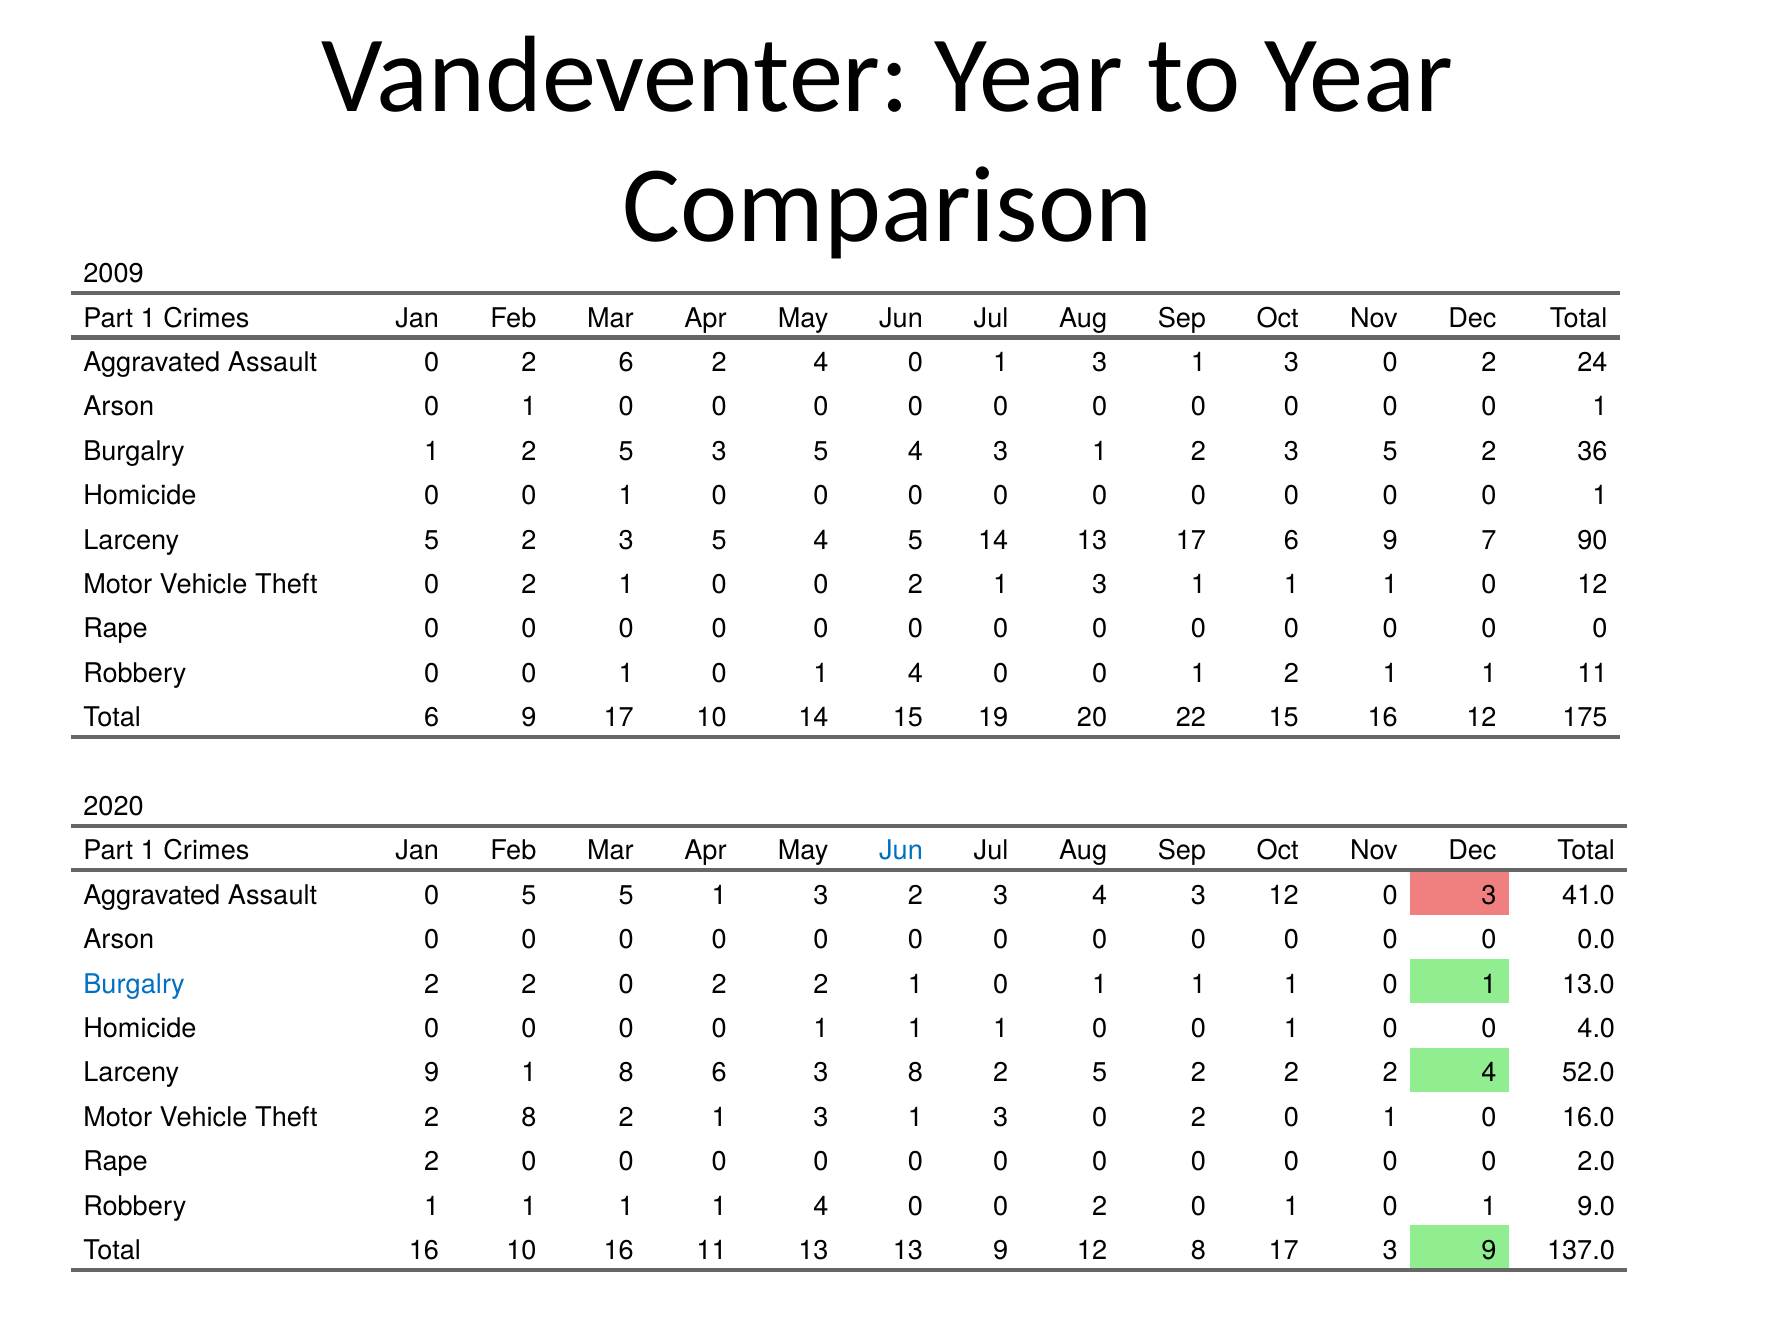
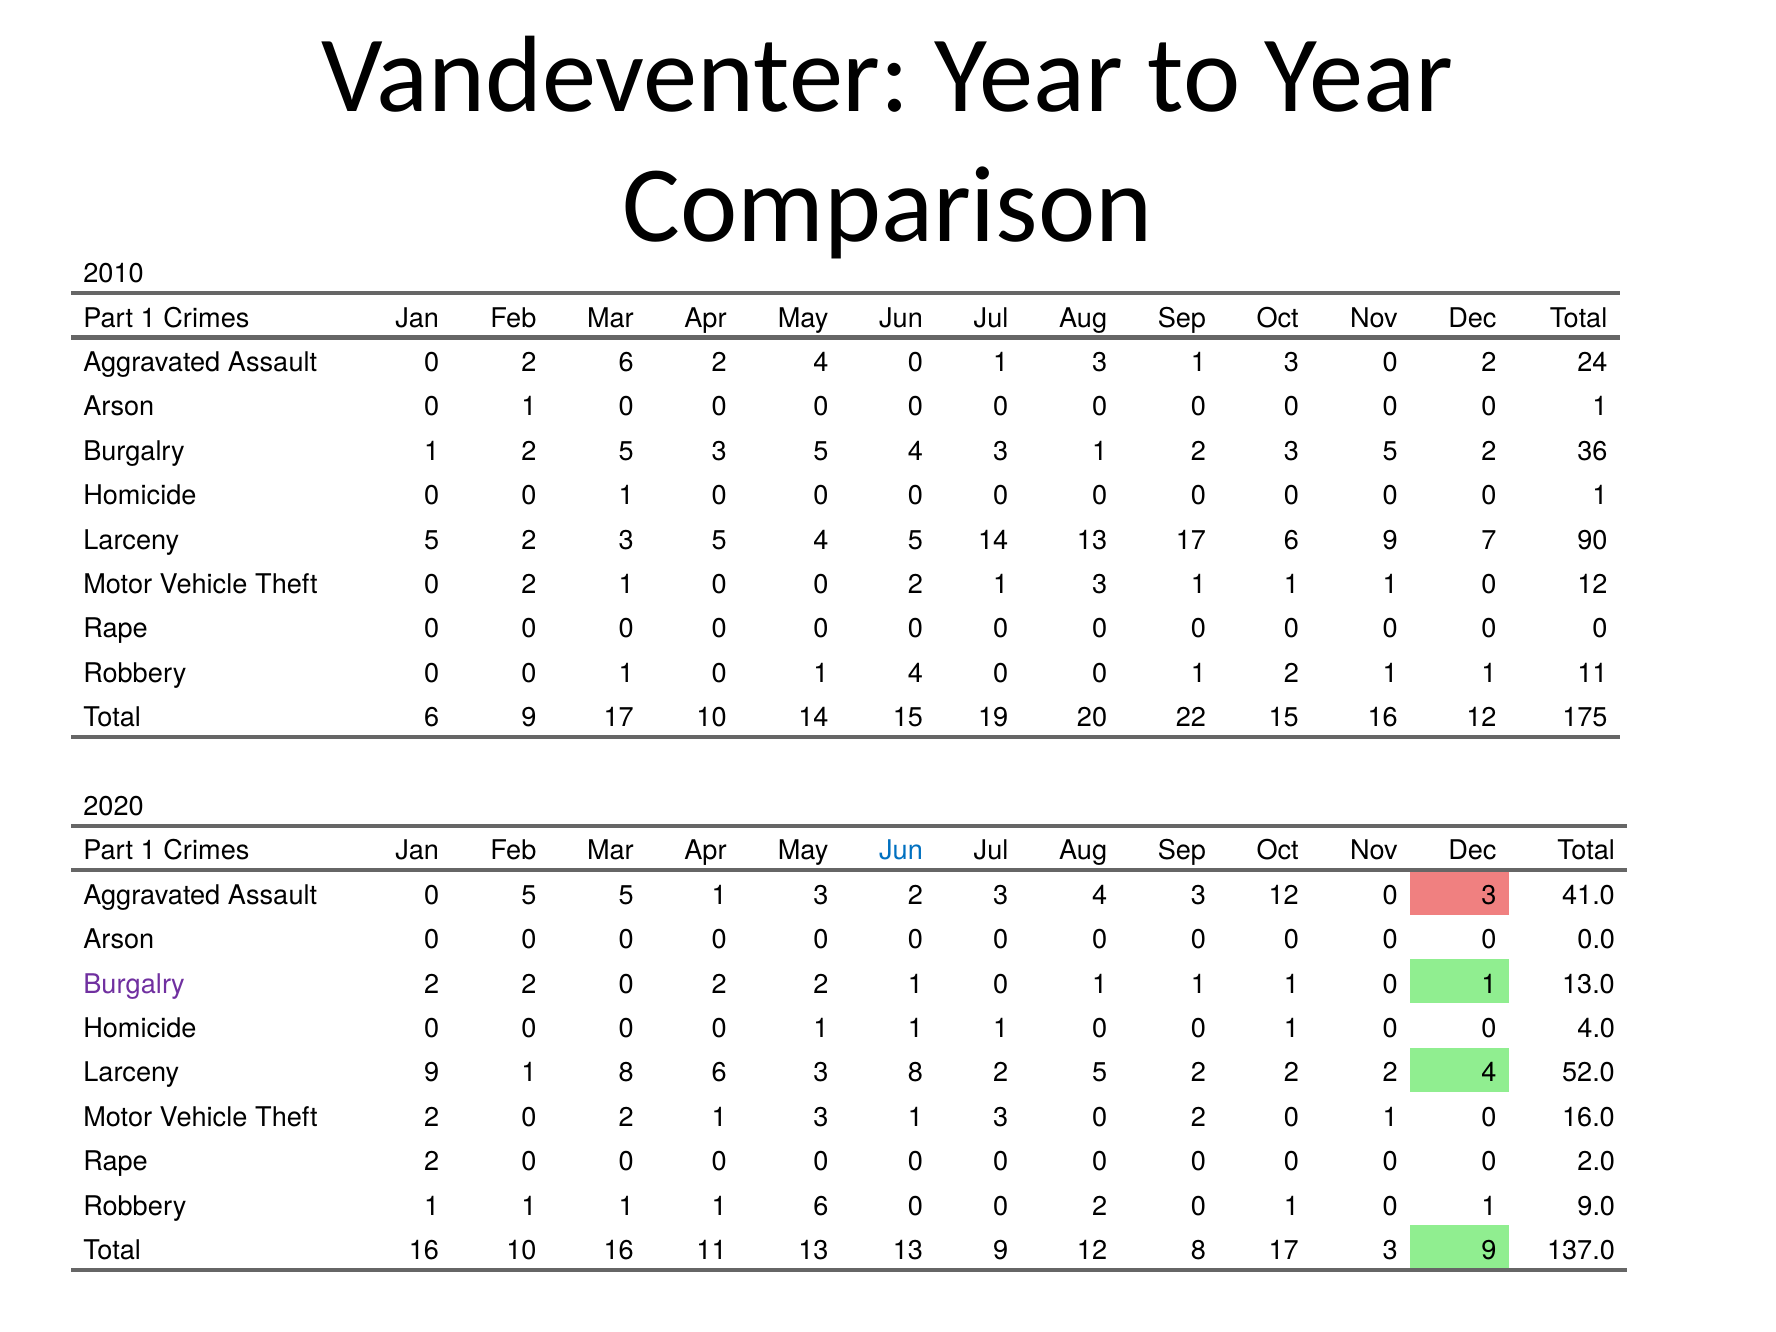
2009: 2009 -> 2010 (114, 274)
Burgalry colour: blue -> purple (134, 984)
Theft 2 8: 8 -> 0 (529, 1117)
1 1 4: 4 -> 6 (821, 1206)
